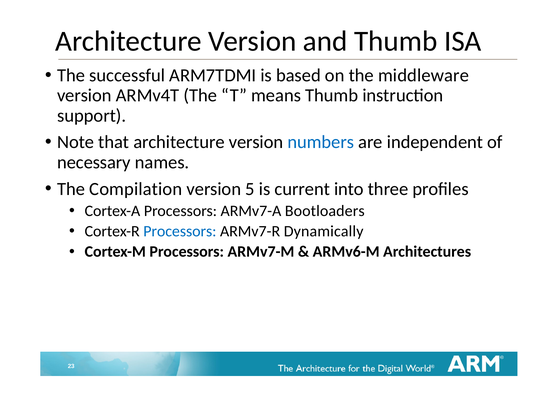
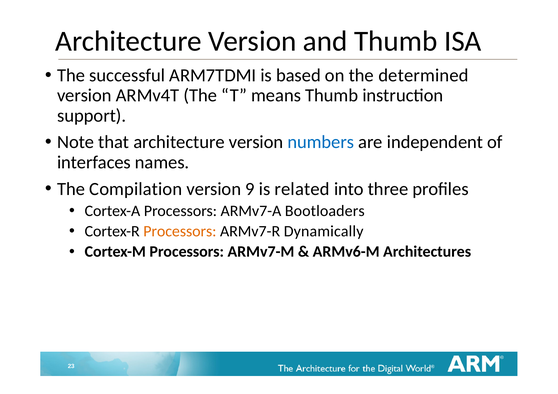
middleware: middleware -> determined (424, 76)
necessary: necessary -> interfaces (94, 162)
5: 5 -> 9 (250, 189)
current: current -> related (302, 189)
Processors colour: blue -> orange (180, 231)
